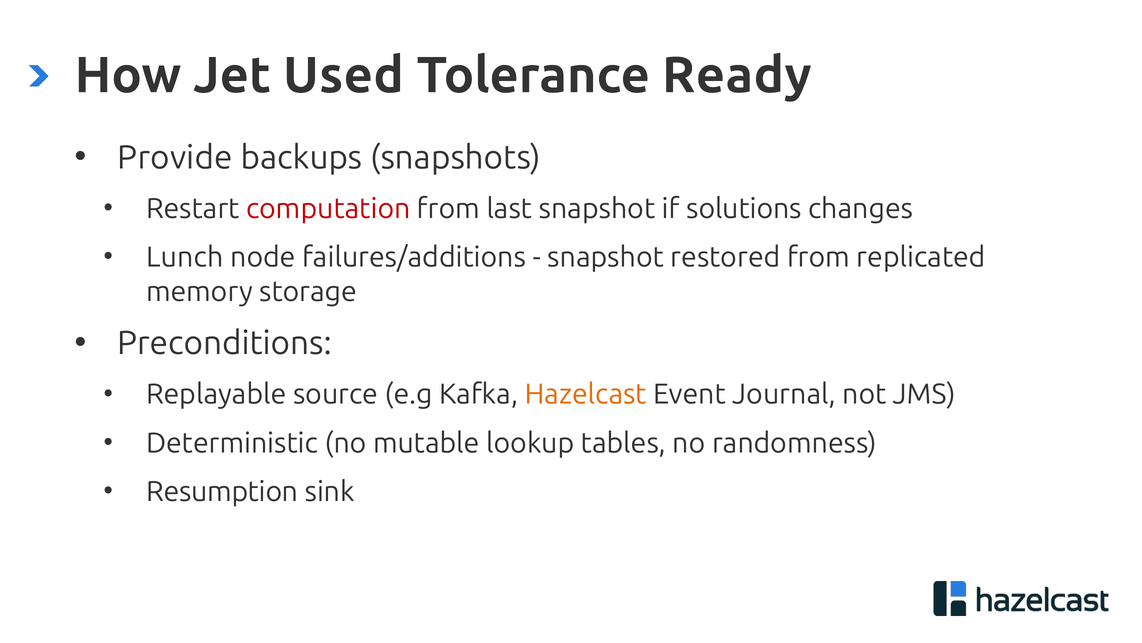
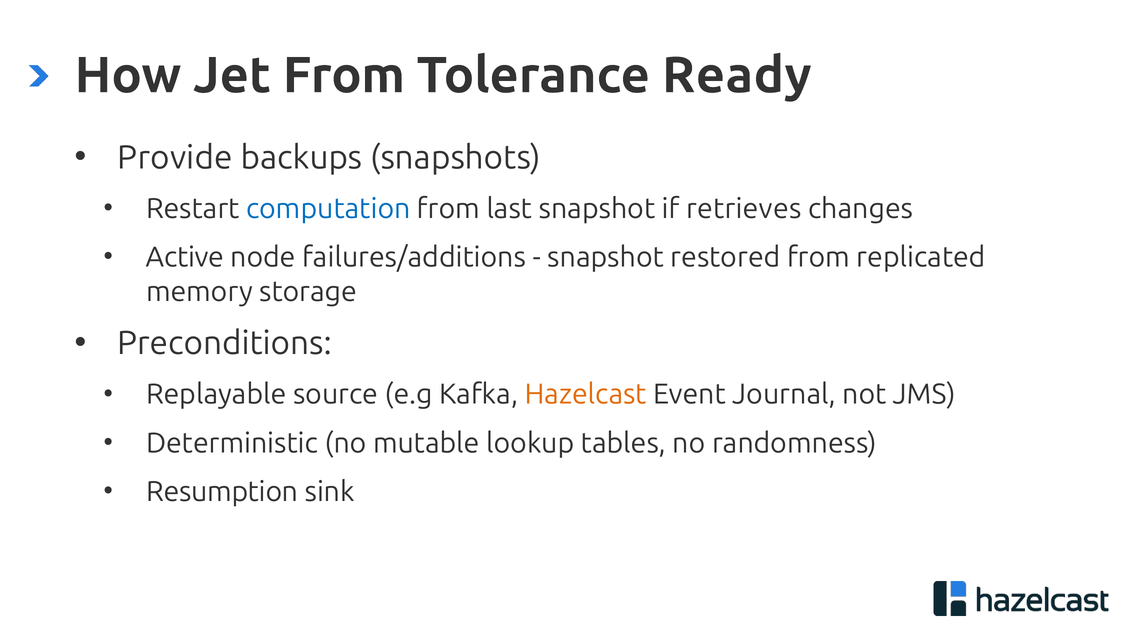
Jet Used: Used -> From (344, 75)
computation colour: red -> blue (328, 209)
solutions: solutions -> retrieves (744, 209)
Lunch: Lunch -> Active (185, 257)
